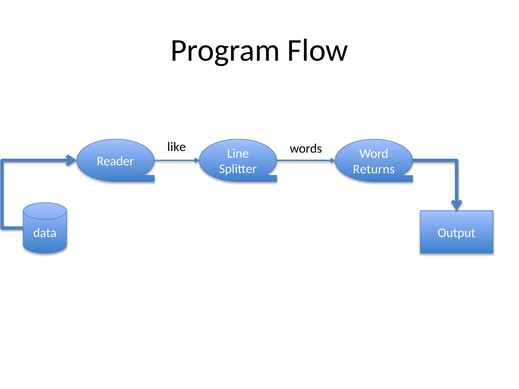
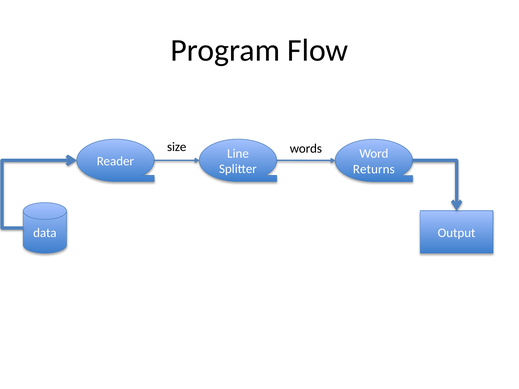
like: like -> size (177, 147)
